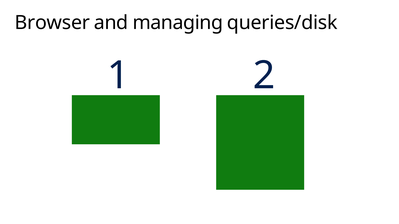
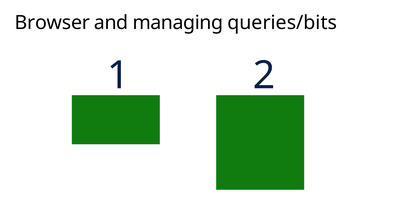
queries/disk: queries/disk -> queries/bits (282, 23)
